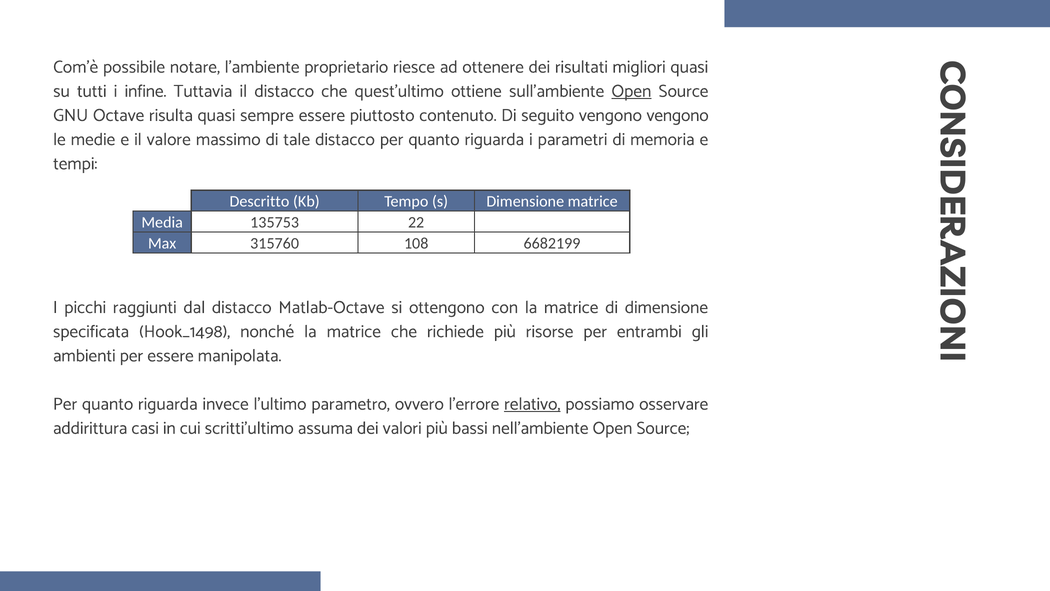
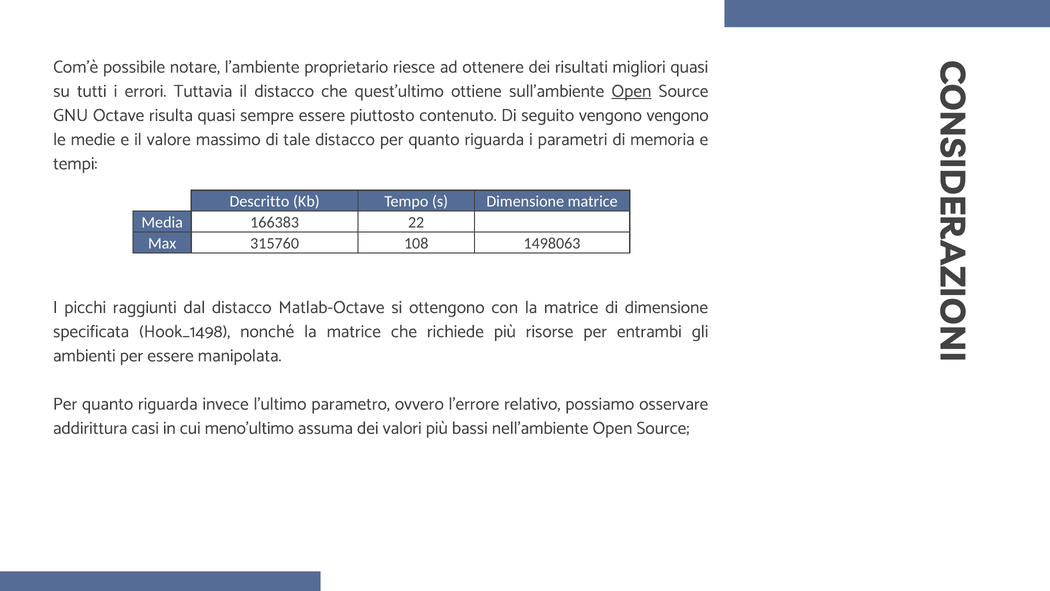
infine: infine -> errori (145, 91)
135753: 135753 -> 166383 (275, 222)
6682199: 6682199 -> 1498063 (552, 243)
relativo underline: present -> none (532, 404)
scritti’ultimo: scritti’ultimo -> meno’ultimo (249, 428)
